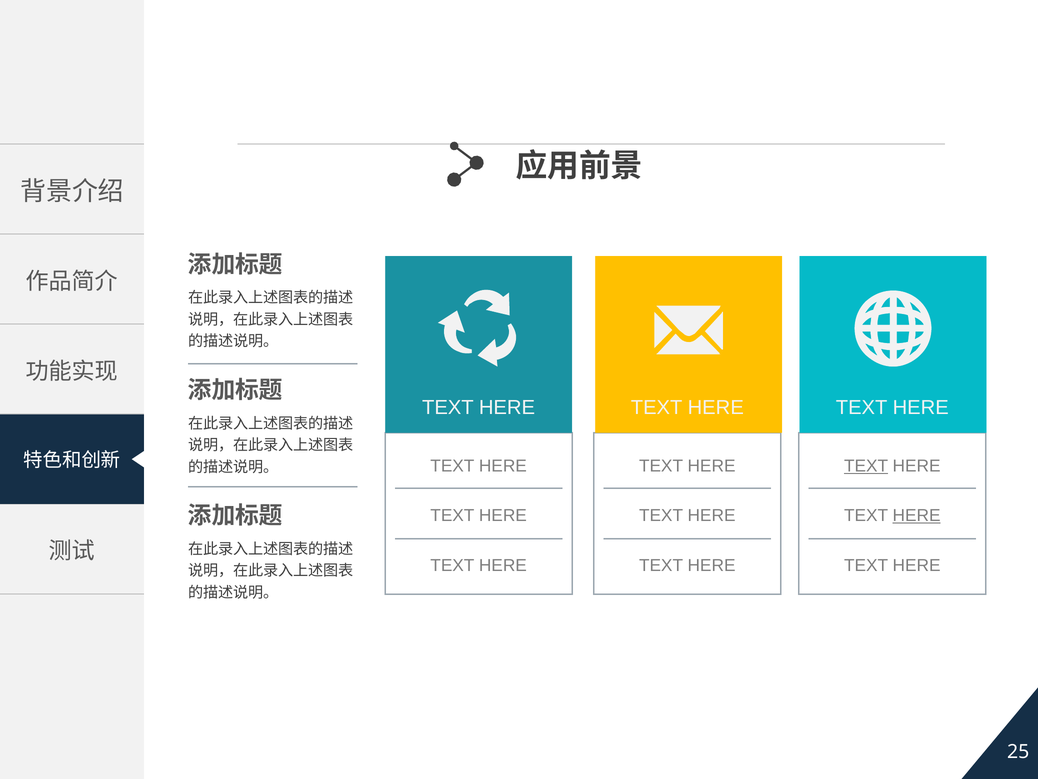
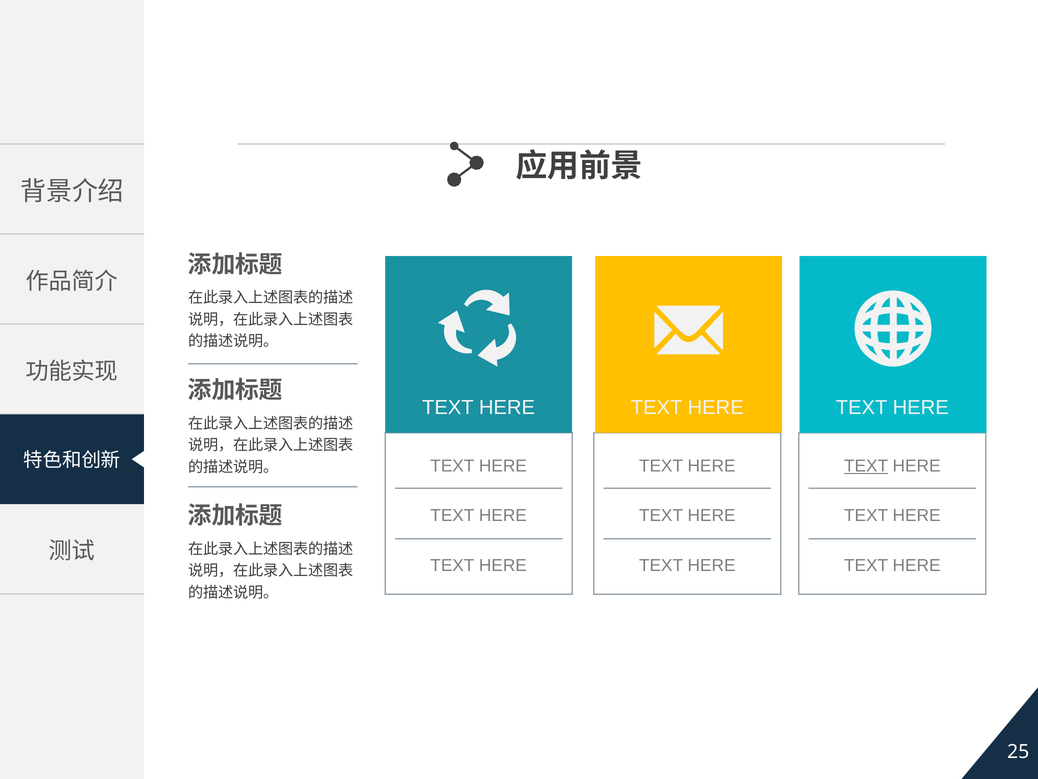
HERE underline: present -> none (917, 515)
